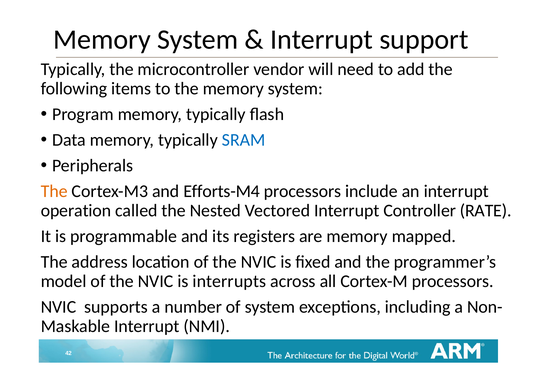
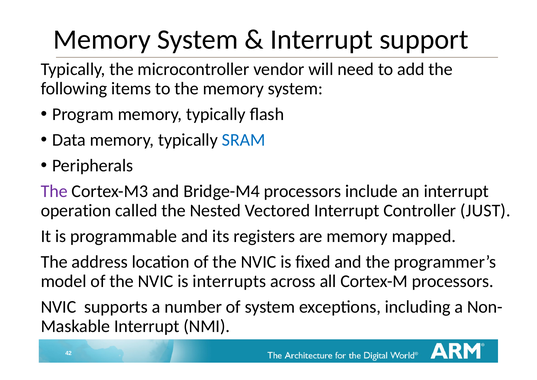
The colour: orange -> purple (54, 191)
Efforts-M4: Efforts-M4 -> Bridge-M4 (222, 191)
RATE: RATE -> JUST (485, 210)
